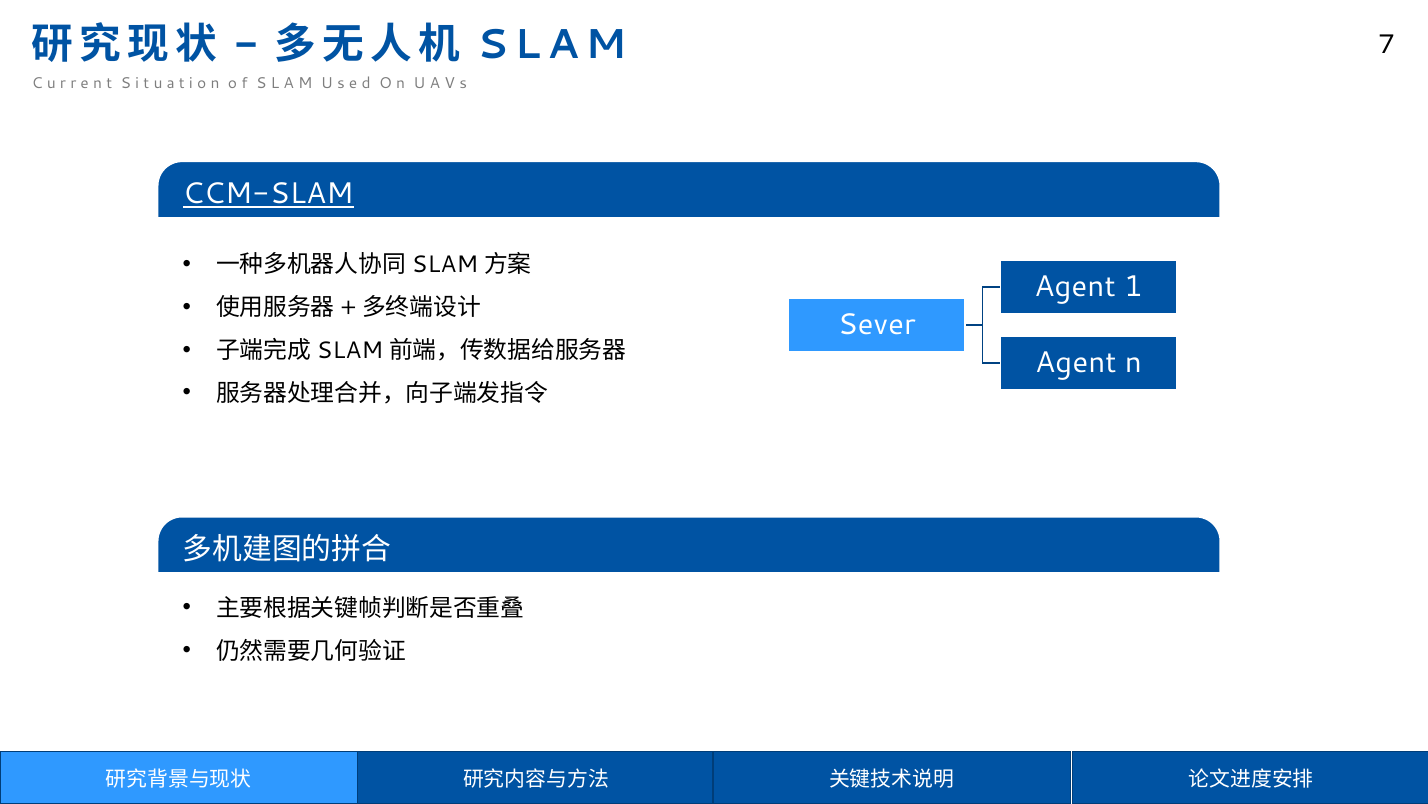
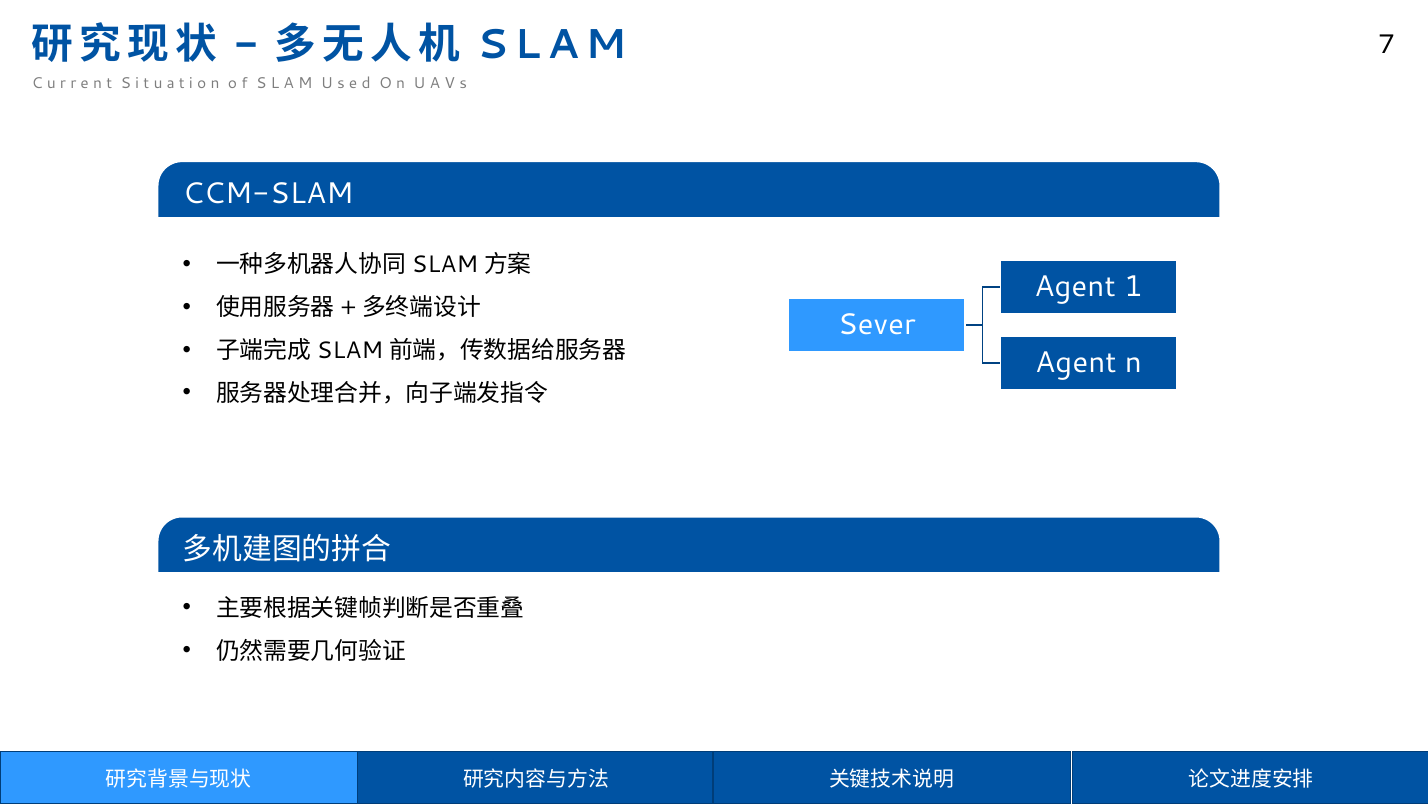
CCM-SLAM underline: present -> none (268, 194)
